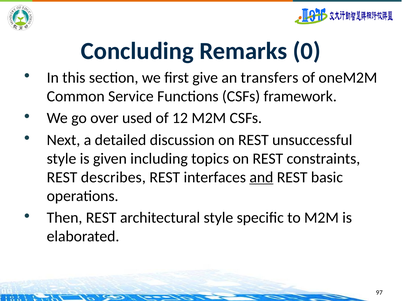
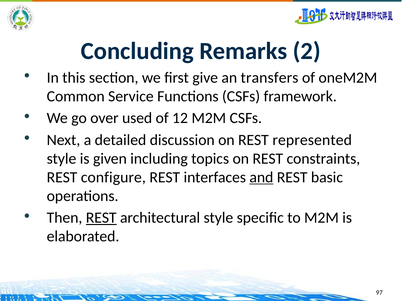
0: 0 -> 2 (307, 51)
unsuccessful: unsuccessful -> represented (312, 140)
describes: describes -> configure (113, 178)
REST underline: none -> present (101, 218)
